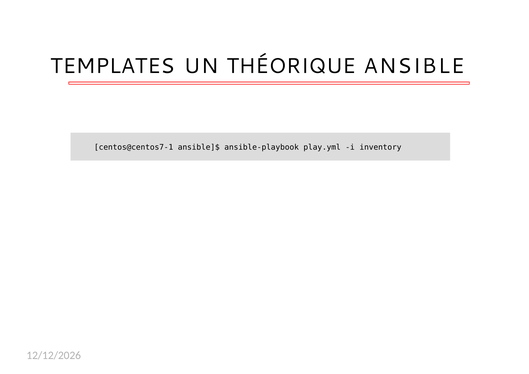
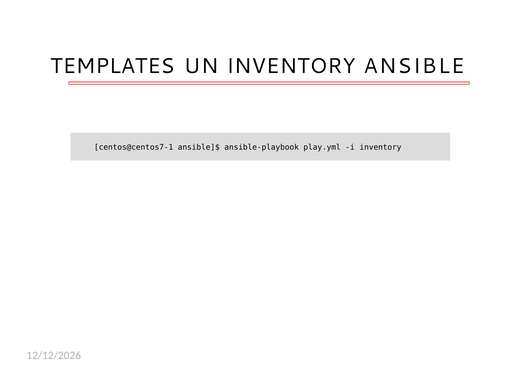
UN THÉORIQUE: THÉORIQUE -> INVENTORY (291, 66)
